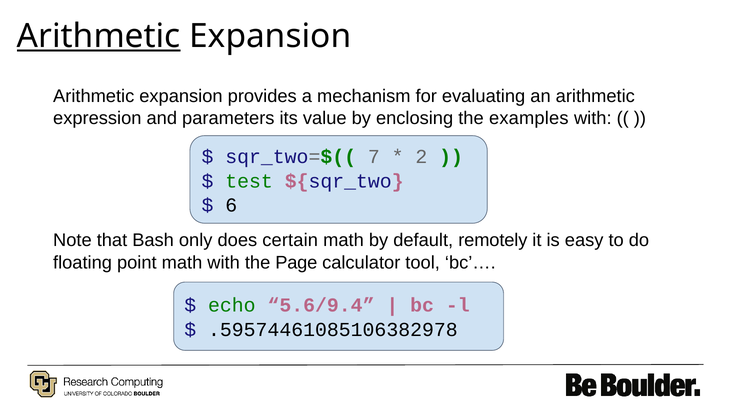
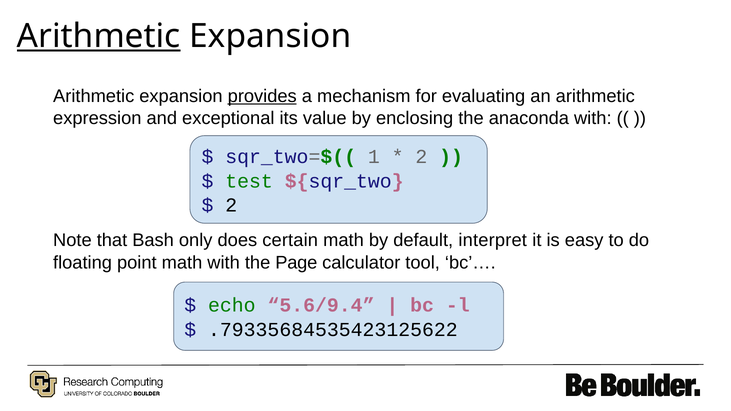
provides underline: none -> present (262, 96)
parameters: parameters -> exceptional (228, 119)
examples: examples -> anaconda (529, 119)
7: 7 -> 1 (374, 157)
6: 6 -> 2 (231, 206)
remotely: remotely -> interpret (493, 241)
.59574461085106382978: .59574461085106382978 -> .79335684535423125622 (333, 330)
